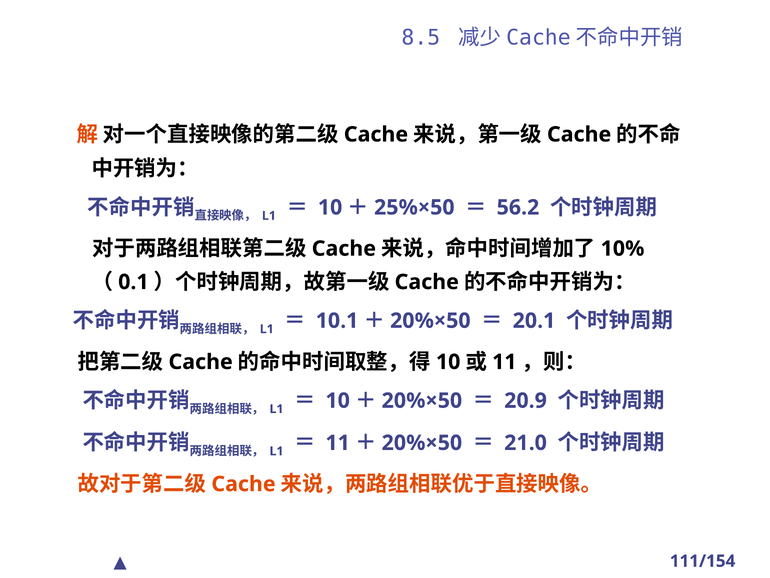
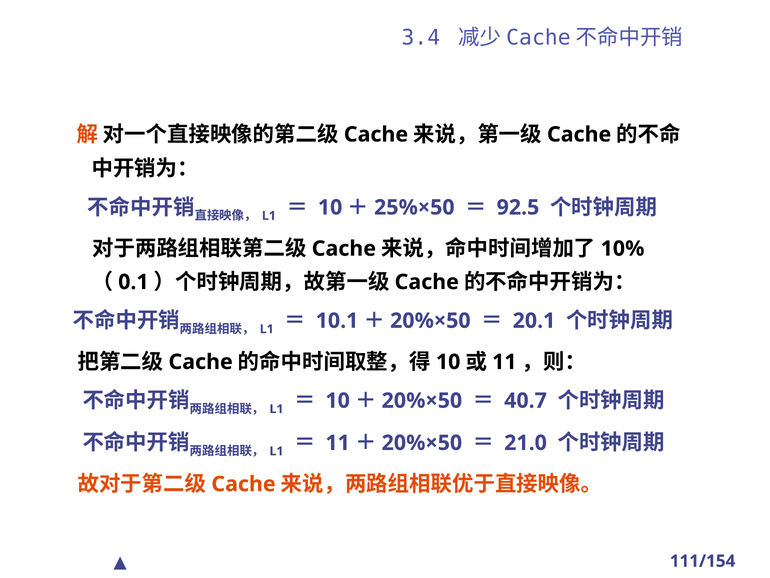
8.5: 8.5 -> 3.4 (421, 38)
56.2: 56.2 -> 92.5 (518, 207)
20.9: 20.9 -> 40.7 (526, 400)
